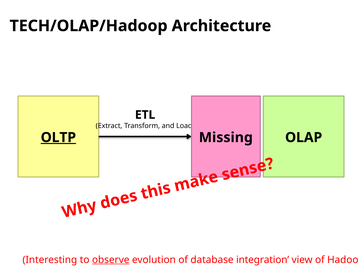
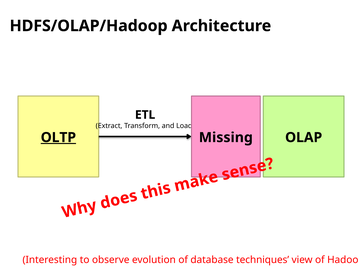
TECH/OLAP/Hadoop: TECH/OLAP/Hadoop -> HDFS/OLAP/Hadoop (89, 26)
observe underline: present -> none (111, 259)
integration: integration -> techniques (263, 259)
